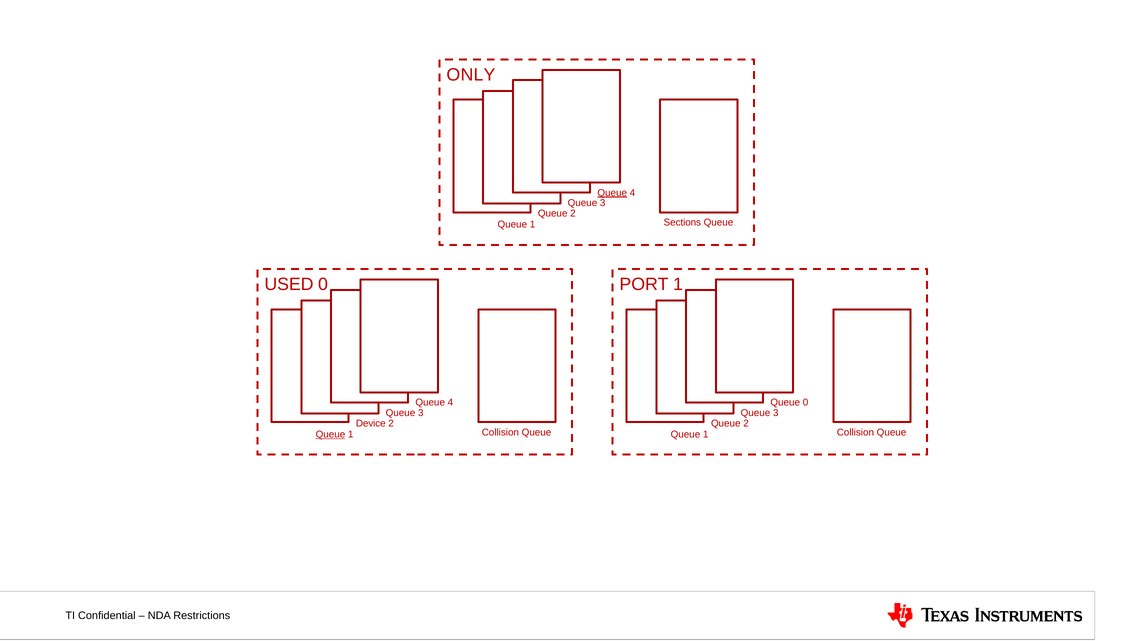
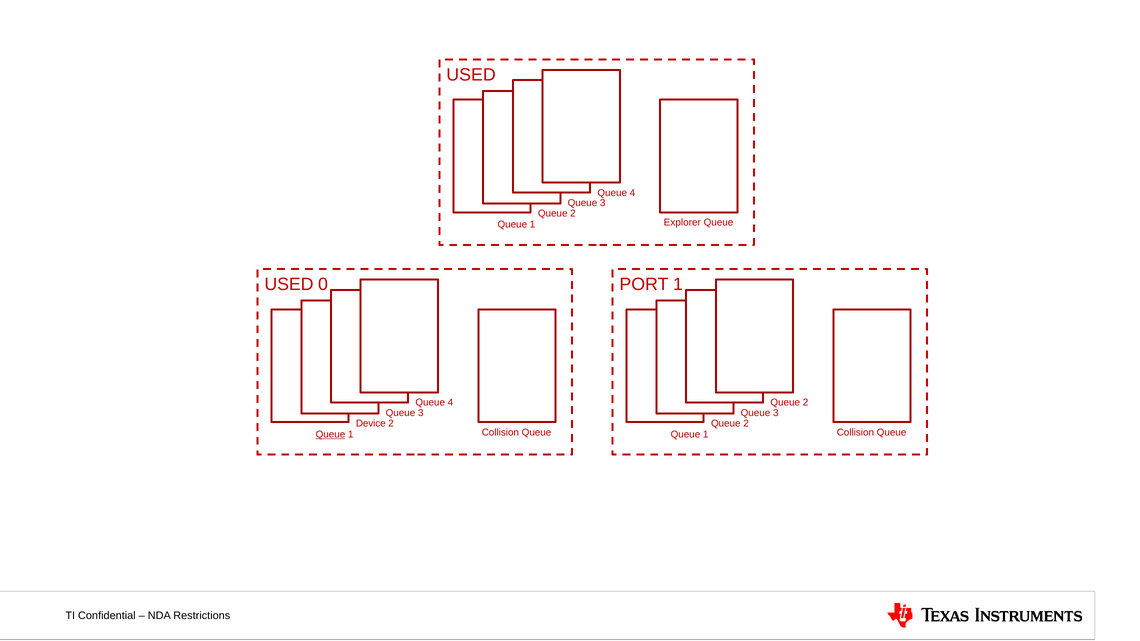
ONLY: ONLY -> USED (471, 75)
Queue underline: present -> none (612, 193)
Sections: Sections -> Explorer (682, 223)
0: 0 -> 2 (806, 403)
